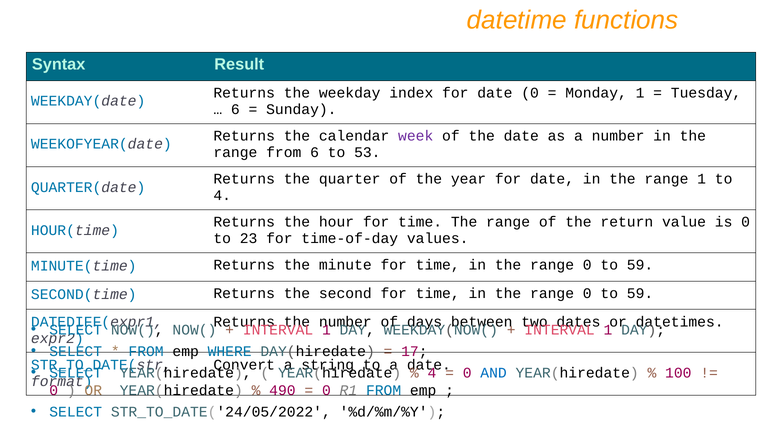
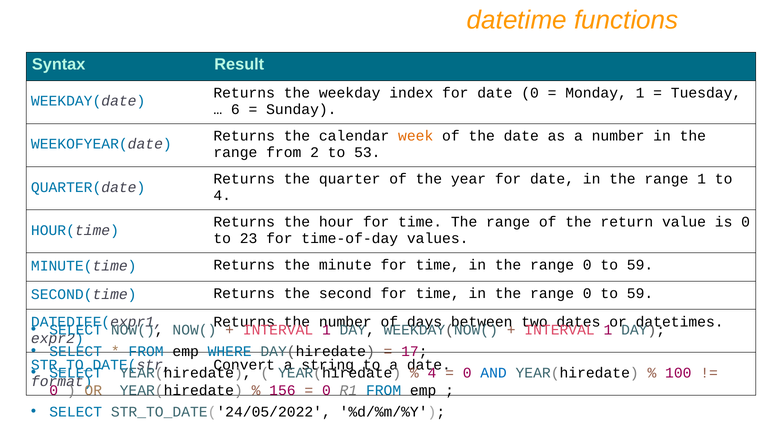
week colour: purple -> orange (416, 136)
from 6: 6 -> 2 (315, 152)
490: 490 -> 156 (282, 390)
